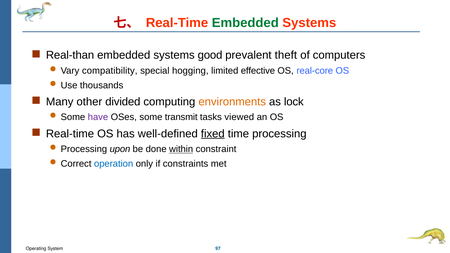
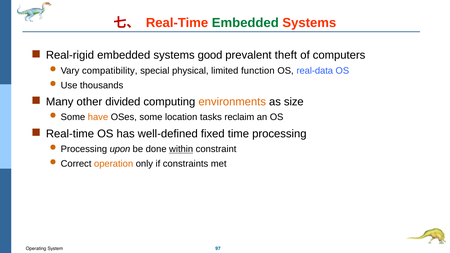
Real-than: Real-than -> Real-rigid (70, 55)
hogging: hogging -> physical (190, 71)
effective: effective -> function (258, 71)
real-core: real-core -> real-data (315, 71)
lock: lock -> size (294, 102)
have colour: purple -> orange (98, 117)
transmit: transmit -> location (181, 117)
viewed: viewed -> reclaim (239, 117)
fixed underline: present -> none (213, 134)
operation colour: blue -> orange (114, 164)
